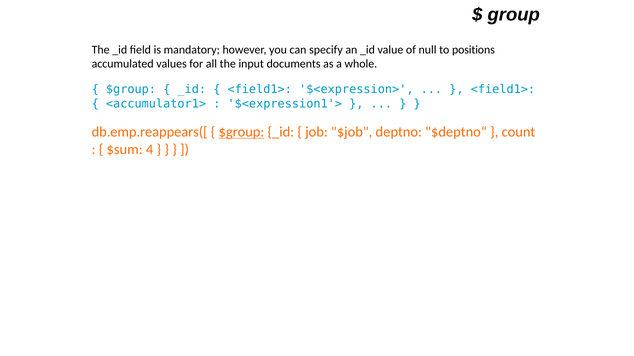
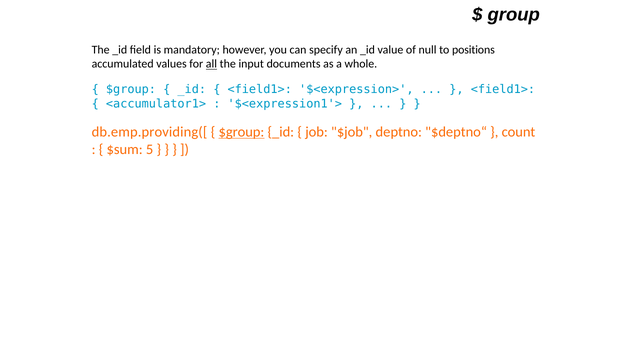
all underline: none -> present (211, 64)
db.emp.reappears([: db.emp.reappears([ -> db.emp.providing([ (150, 132)
4: 4 -> 5 (150, 150)
